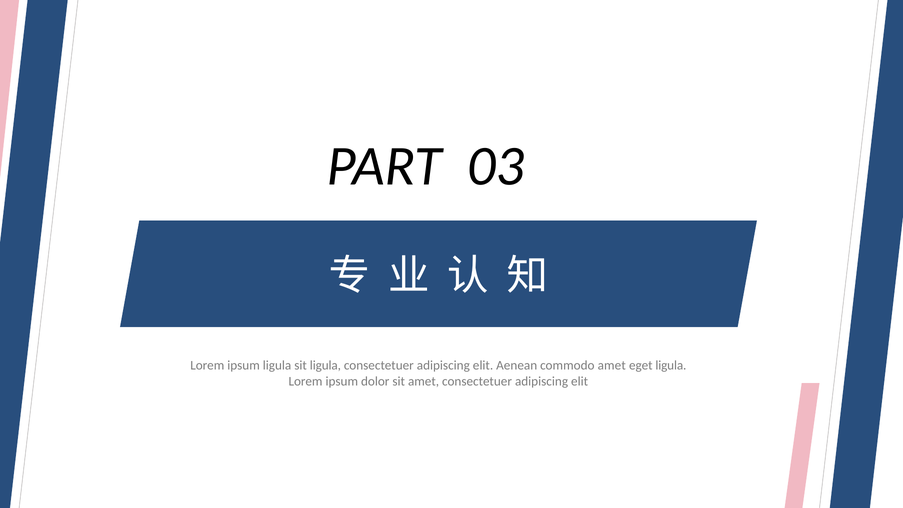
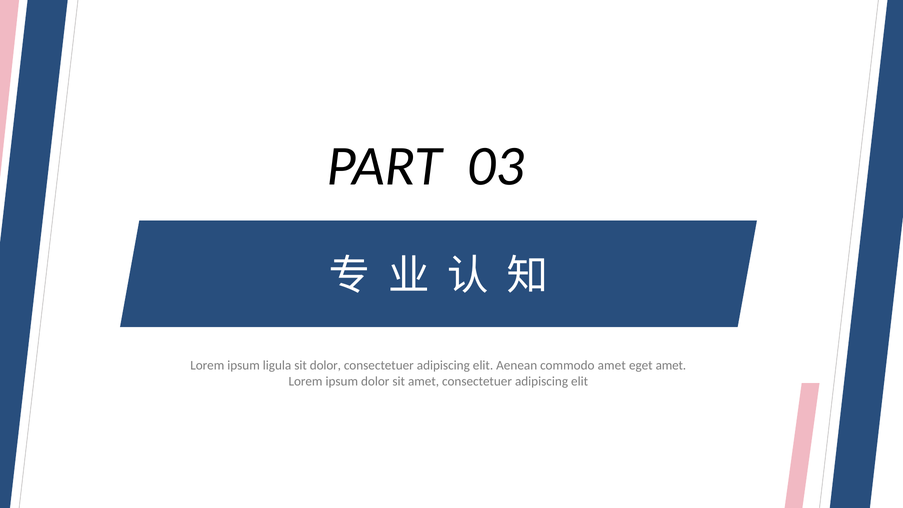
sit ligula: ligula -> dolor (325, 365)
eget ligula: ligula -> amet (671, 365)
